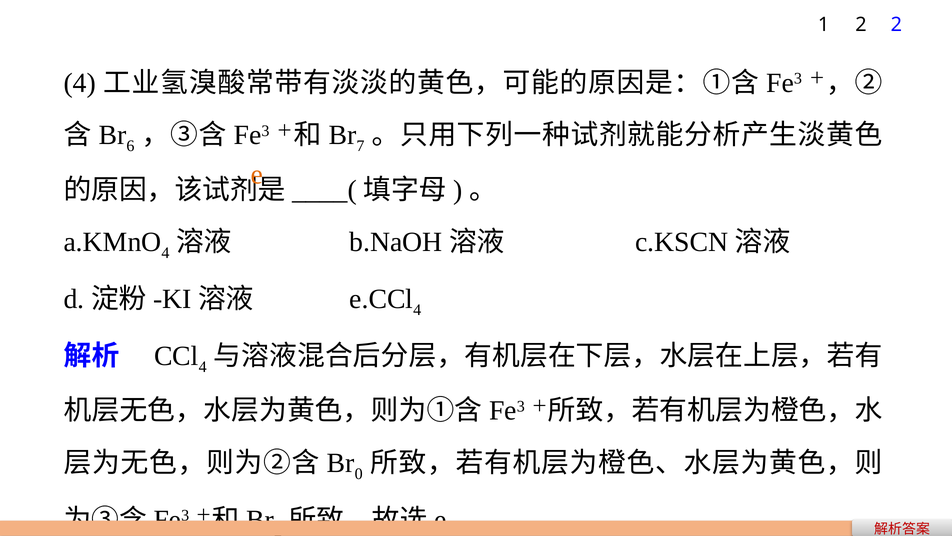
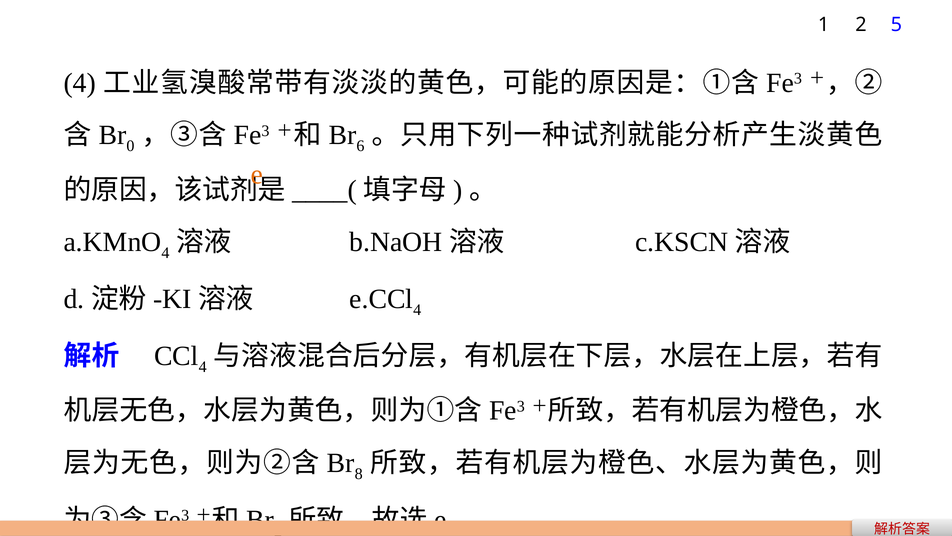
2 2: 2 -> 5 (896, 25)
6: 6 -> 0 (131, 146)
7: 7 -> 6 (360, 146)
0: 0 -> 8 (359, 474)
